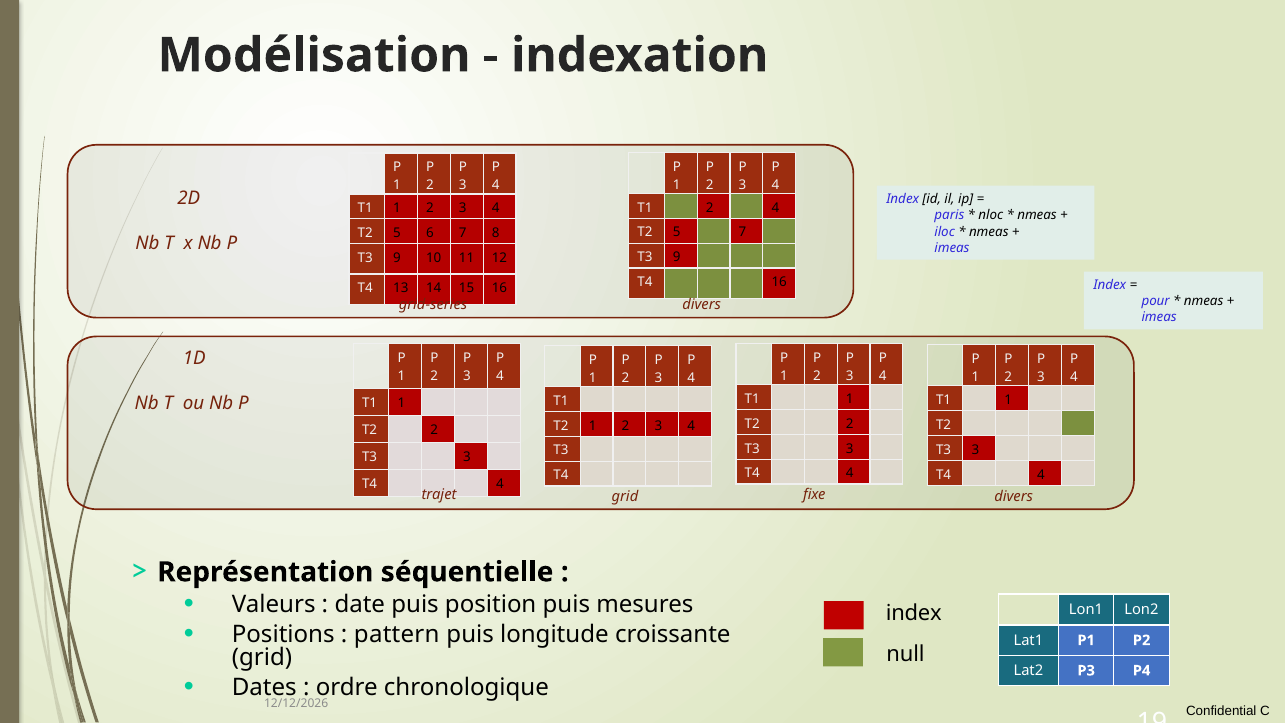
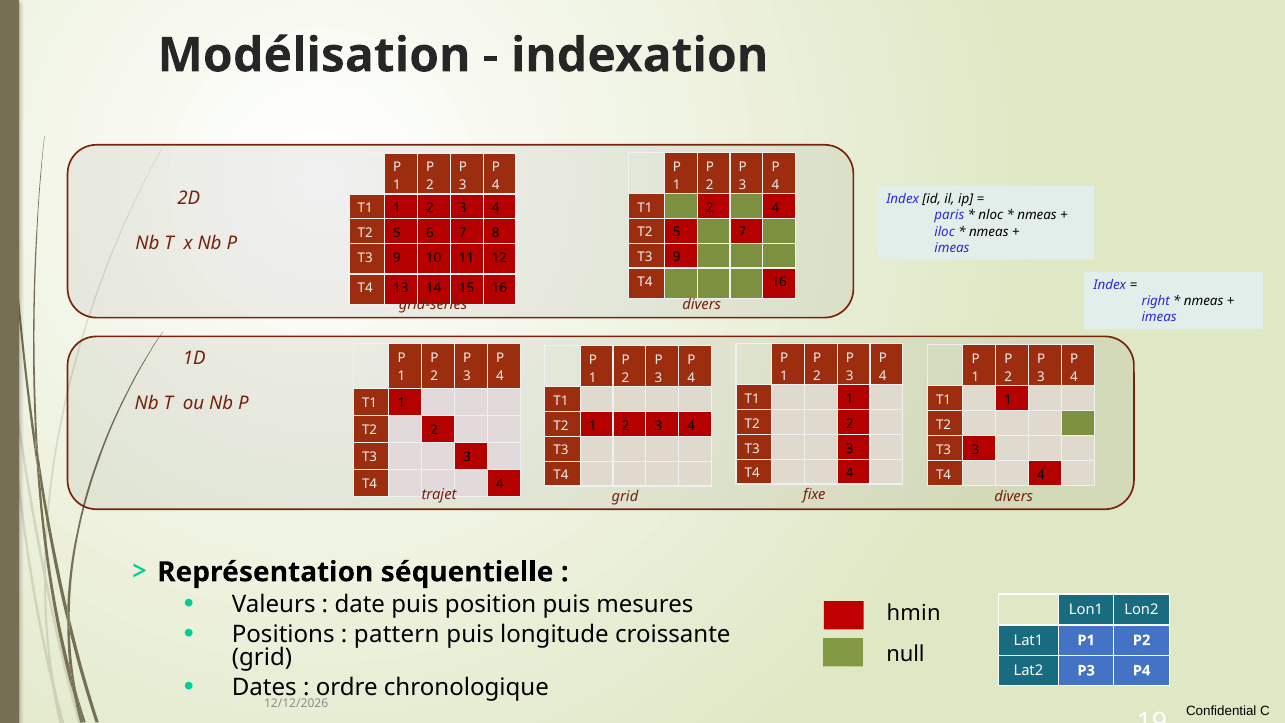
pour: pour -> right (1156, 301)
index: index -> hmin (914, 613)
